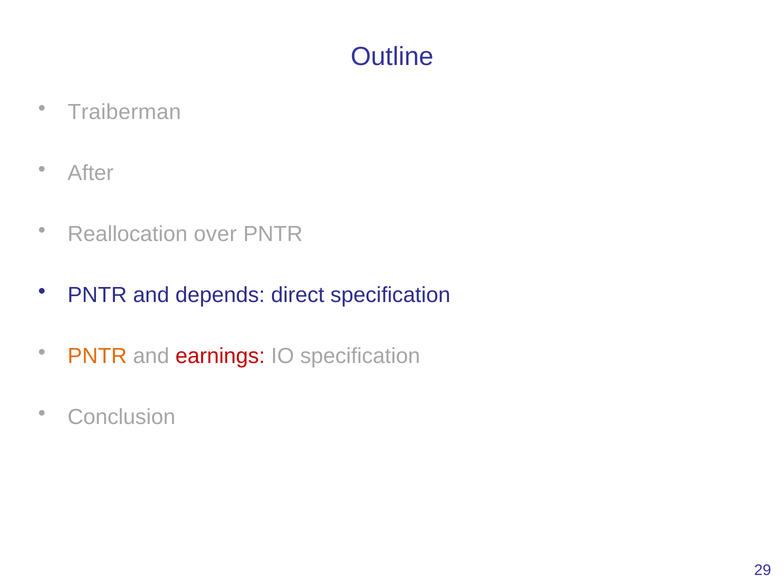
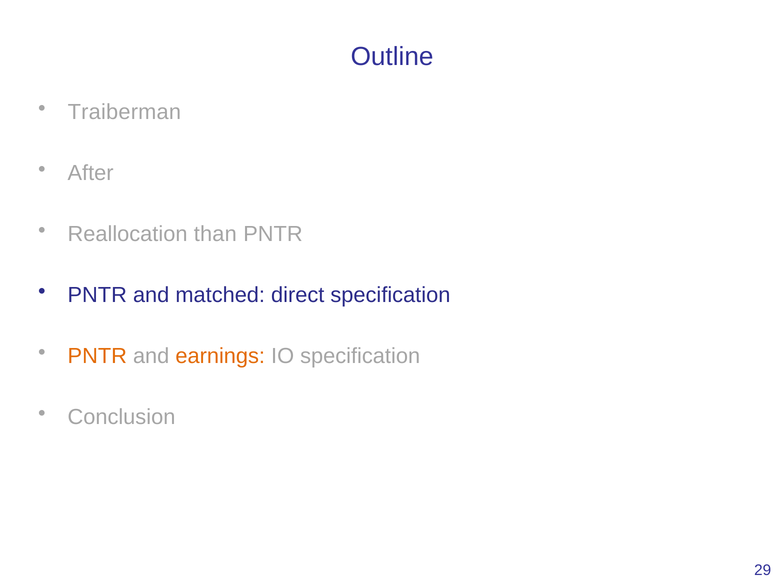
over: over -> than (215, 234)
depends: depends -> matched (220, 295)
earnings colour: red -> orange (220, 356)
